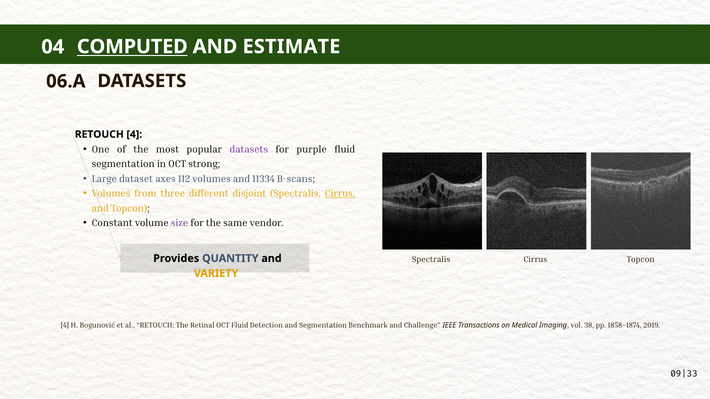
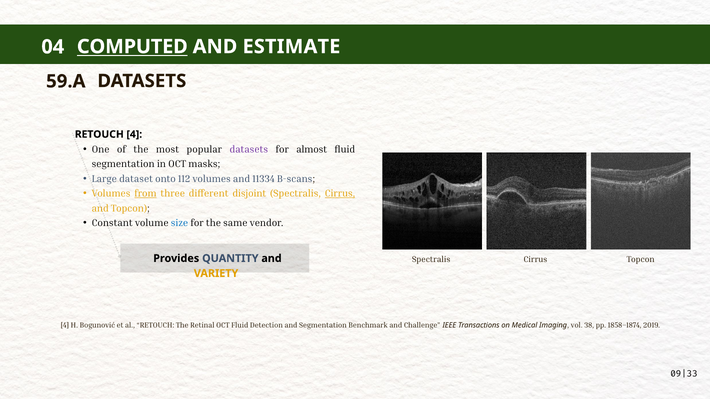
06.A: 06.A -> 59.A (66, 81)
purple: purple -> almost (312, 149)
strong: strong -> masks (204, 164)
axes: axes -> onto (166, 179)
from underline: none -> present (145, 194)
size colour: purple -> blue (179, 223)
